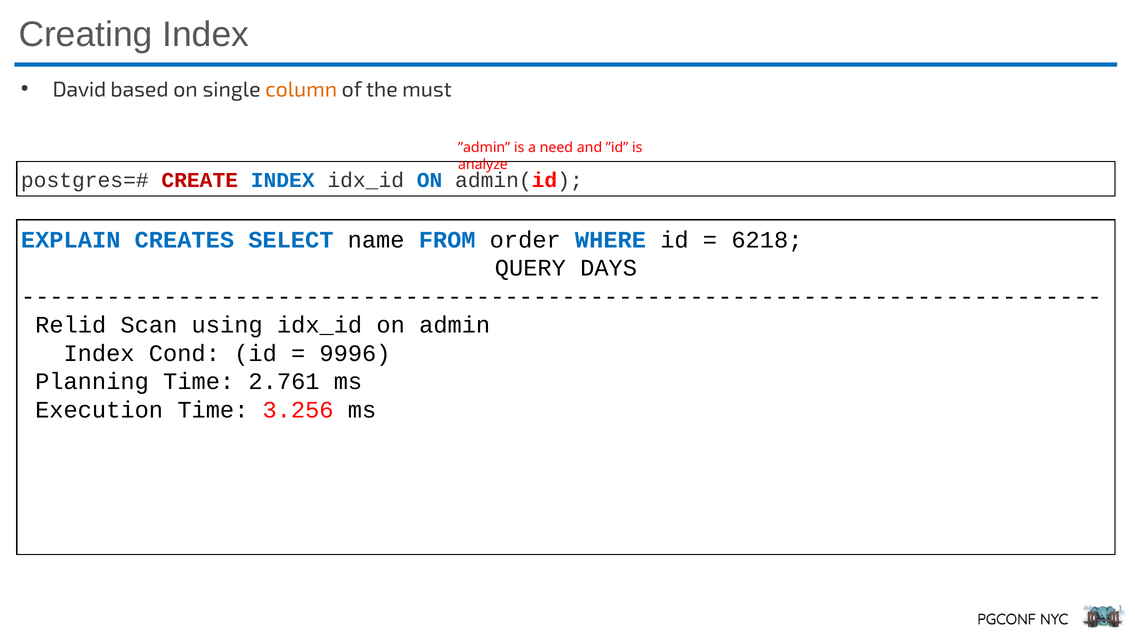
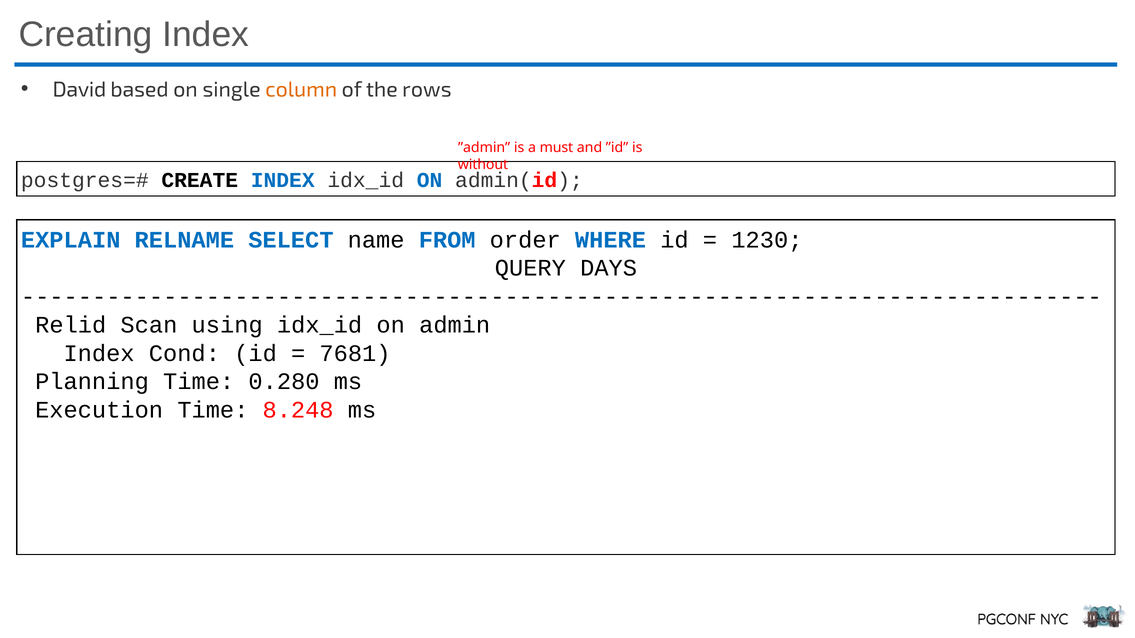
must: must -> rows (427, 90)
need: need -> must (556, 148)
analyze: analyze -> without (483, 165)
CREATE colour: red -> black (200, 180)
CREATES: CREATES -> RELNAME (184, 240)
6218: 6218 -> 1230 (767, 240)
9996: 9996 -> 7681 (355, 353)
2.761: 2.761 -> 0.280 (284, 382)
3.256: 3.256 -> 8.248 (298, 410)
